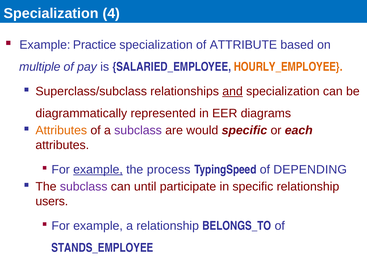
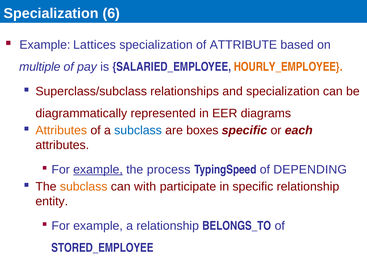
4: 4 -> 6 (111, 13)
Practice: Practice -> Lattices (94, 45)
and underline: present -> none (233, 91)
subclass colour: purple -> blue (138, 131)
would: would -> boxes (202, 131)
subclass colour: purple -> orange (84, 187)
until: until -> with (145, 187)
users: users -> entity (52, 201)
STANDS_EMPLOYEE: STANDS_EMPLOYEE -> STORED_EMPLOYEE (102, 248)
